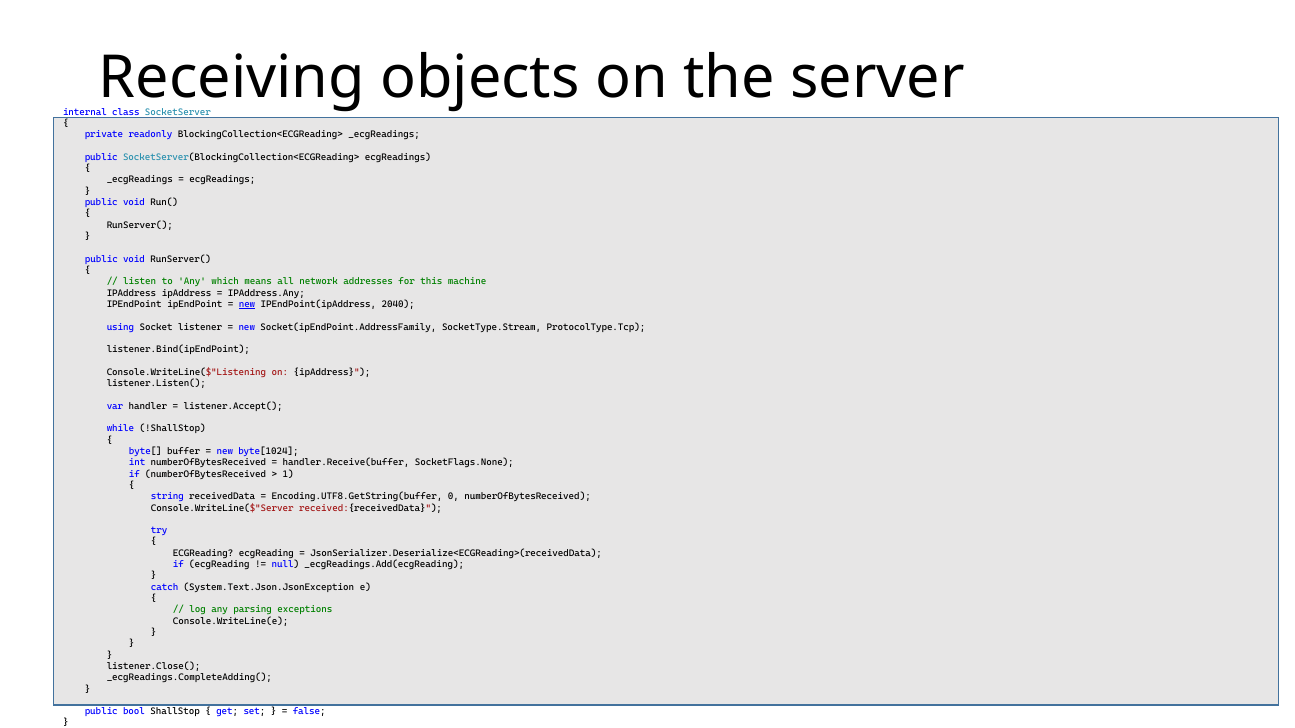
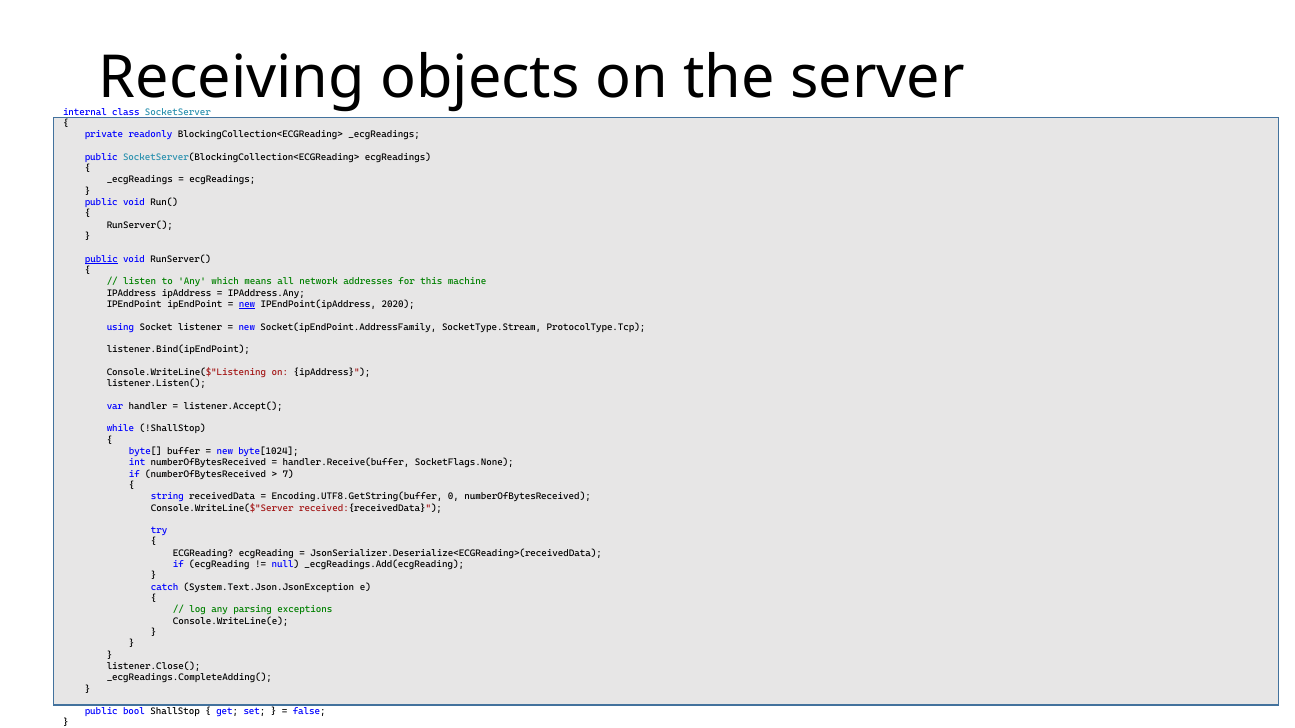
public underline: none -> present (101, 259)
2040: 2040 -> 2020 (398, 304)
1: 1 -> 7 (288, 474)
